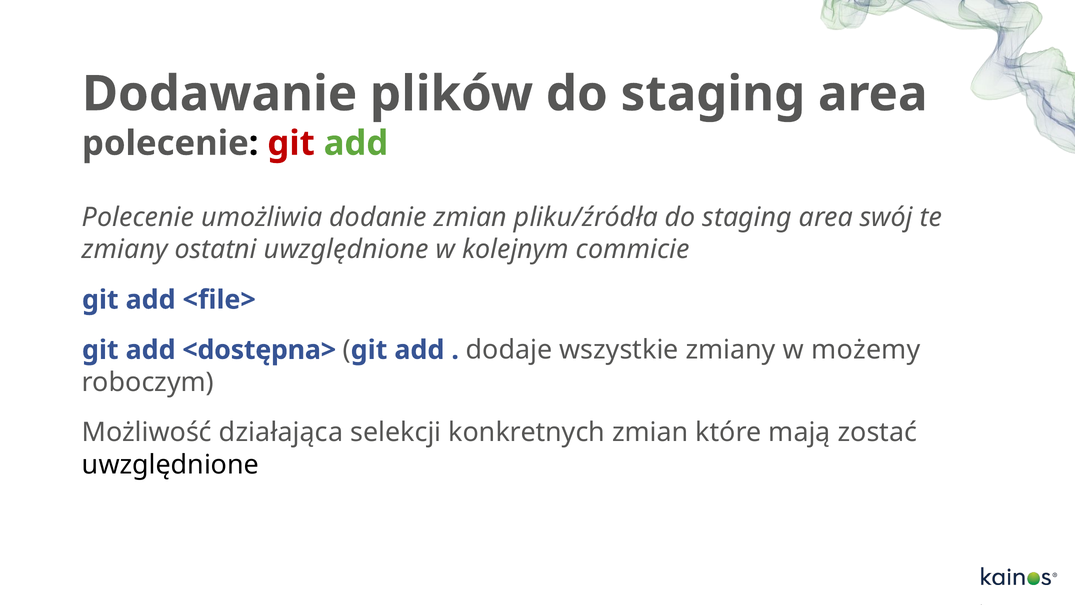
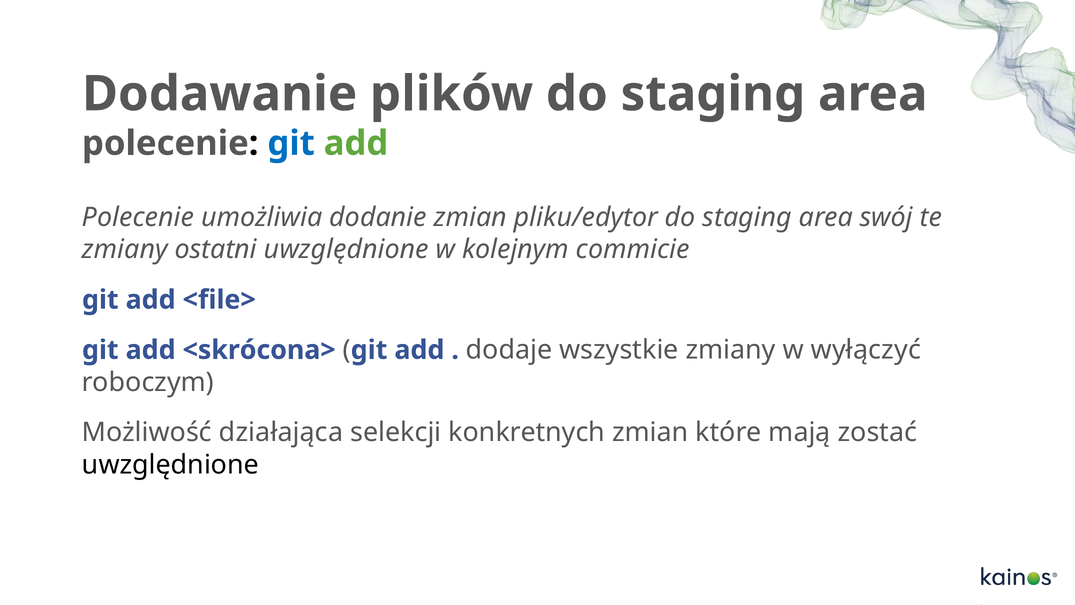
git colour: red -> blue (291, 143)
pliku/źródła: pliku/źródła -> pliku/edytor (586, 217)
<dostępna>: <dostępna> -> <skrócona> (259, 350)
możemy: możemy -> wyłączyć (866, 350)
